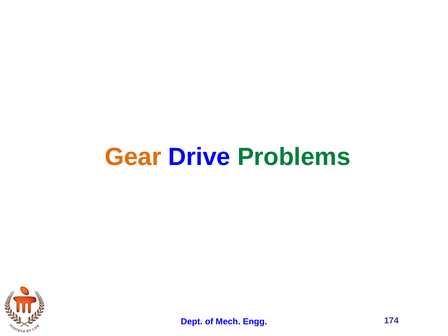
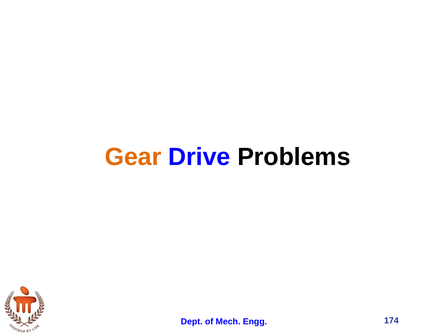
Problems colour: green -> black (294, 157)
